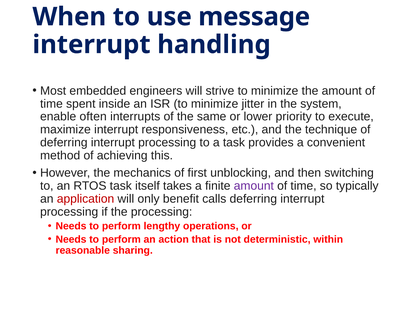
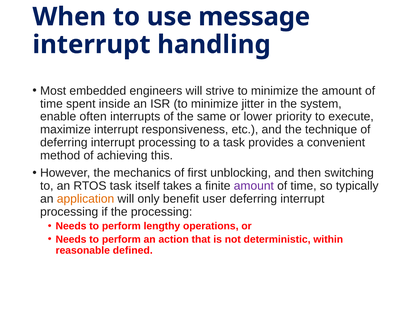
application colour: red -> orange (86, 199)
calls: calls -> user (214, 199)
sharing: sharing -> defined (133, 250)
